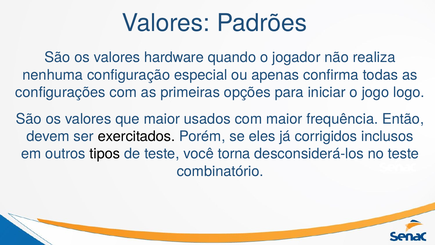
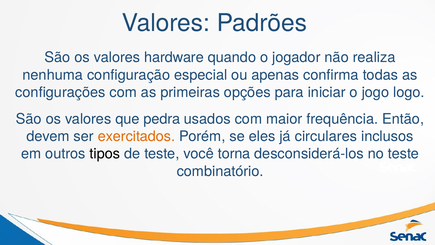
que maior: maior -> pedra (162, 119)
exercitados colour: black -> orange (136, 136)
corrigidos: corrigidos -> circulares (326, 136)
